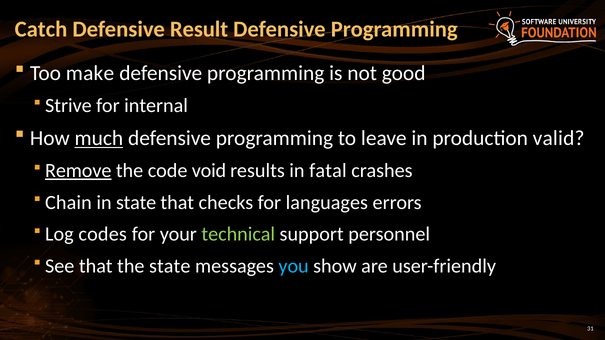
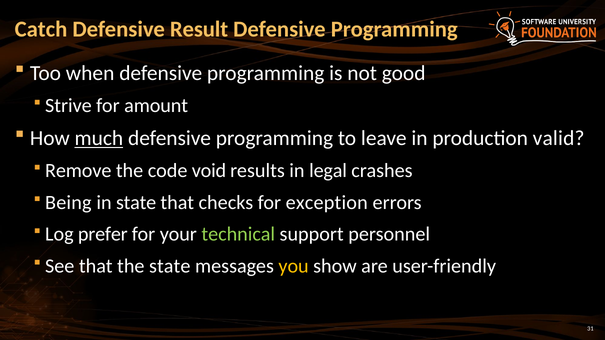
make: make -> when (90, 73)
internal: internal -> amount (156, 106)
Remove underline: present -> none (78, 171)
fatal: fatal -> legal (328, 171)
Chain: Chain -> Being (68, 203)
languages: languages -> exception (327, 203)
codes: codes -> prefer (103, 234)
you colour: light blue -> yellow (294, 266)
